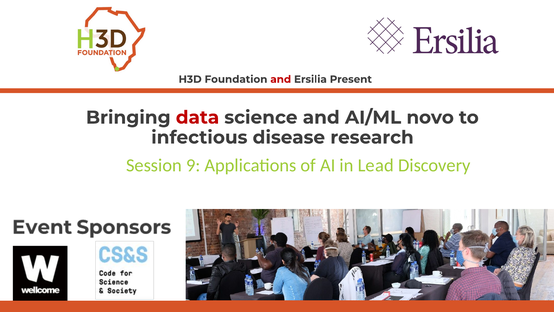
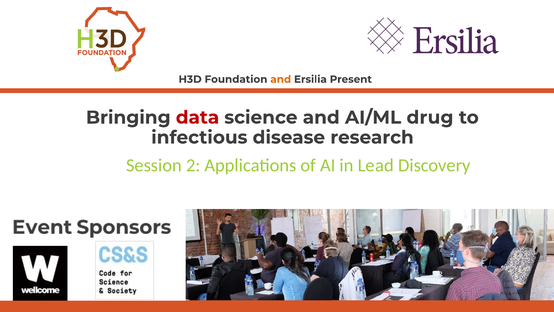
and colour: red -> orange (281, 79)
novo: novo -> drug (430, 117)
9: 9 -> 2 (193, 165)
